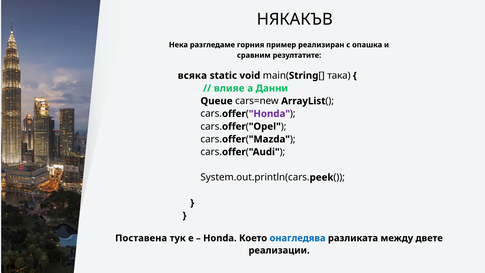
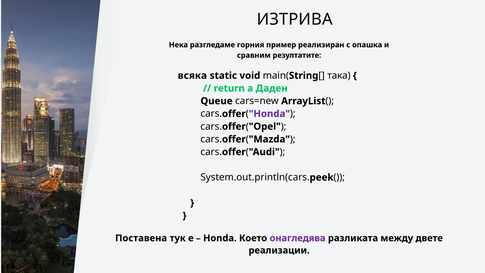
НЯКАКЪВ: НЯКАКЪВ -> ИЗТРИВА (295, 19)
влияе: влияе -> return (229, 88)
Данни: Данни -> Даден (272, 88)
онагледява colour: blue -> purple (298, 238)
